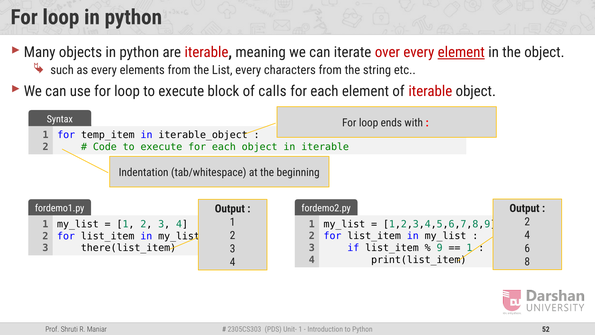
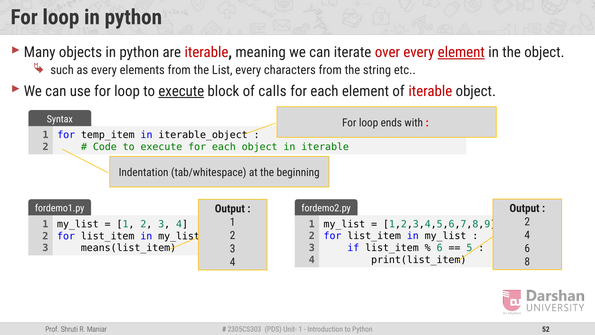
execute underline: none -> present (181, 91)
9: 9 -> 6 (440, 248)
1: 1 -> 5 (469, 248)
there(list_item: there(list_item -> means(list_item (129, 248)
